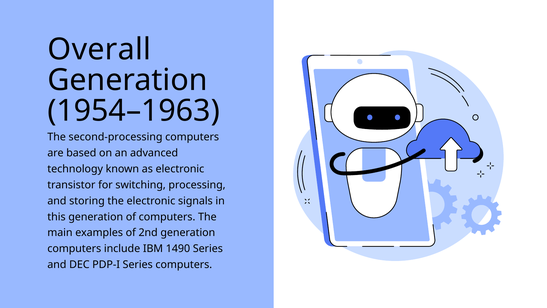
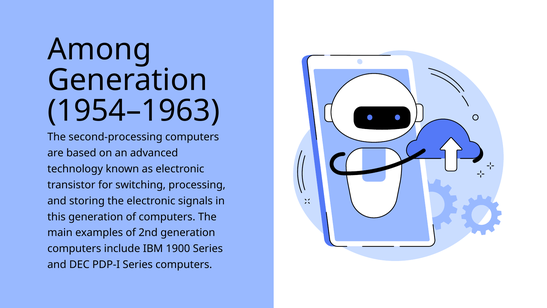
Overall: Overall -> Among (99, 49)
1490: 1490 -> 1900 (178, 249)
